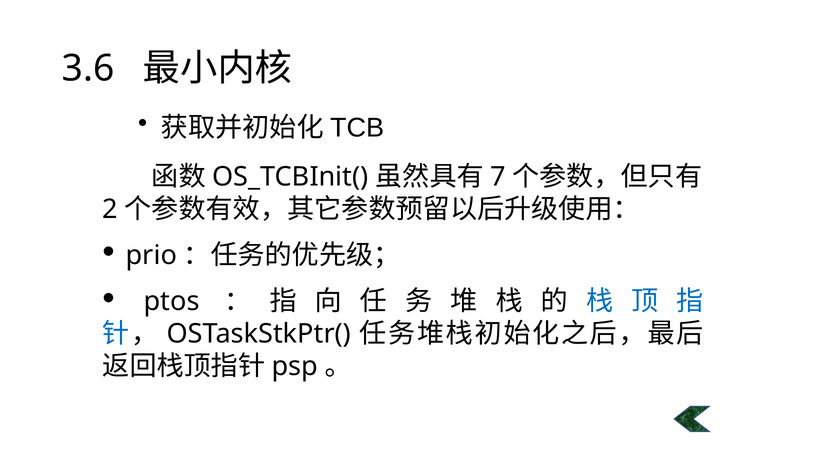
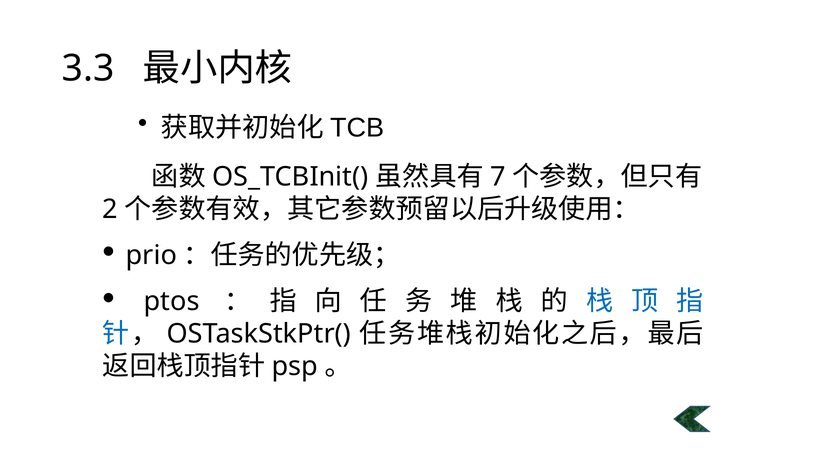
3.6: 3.6 -> 3.3 (88, 68)
